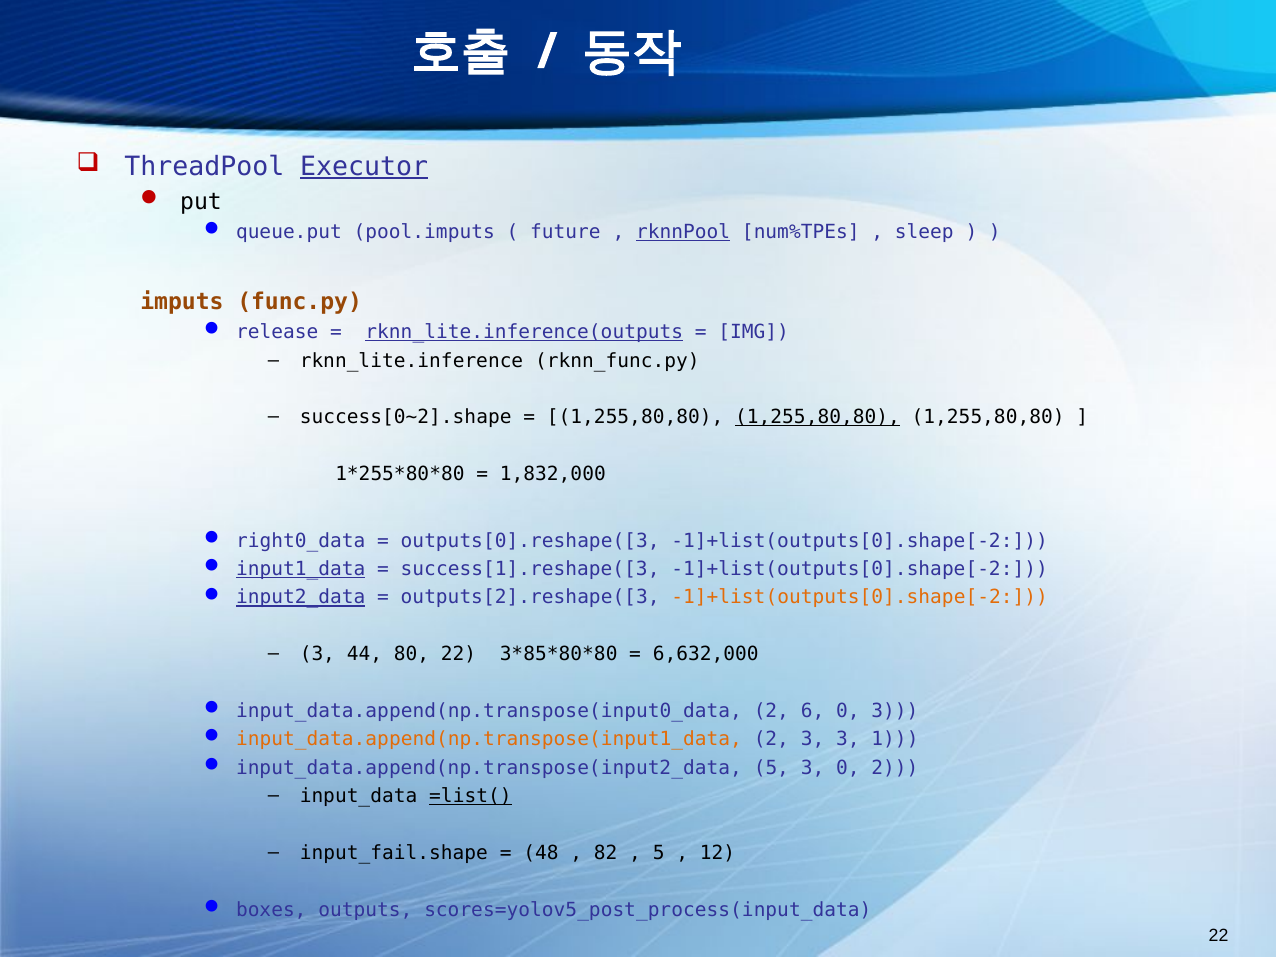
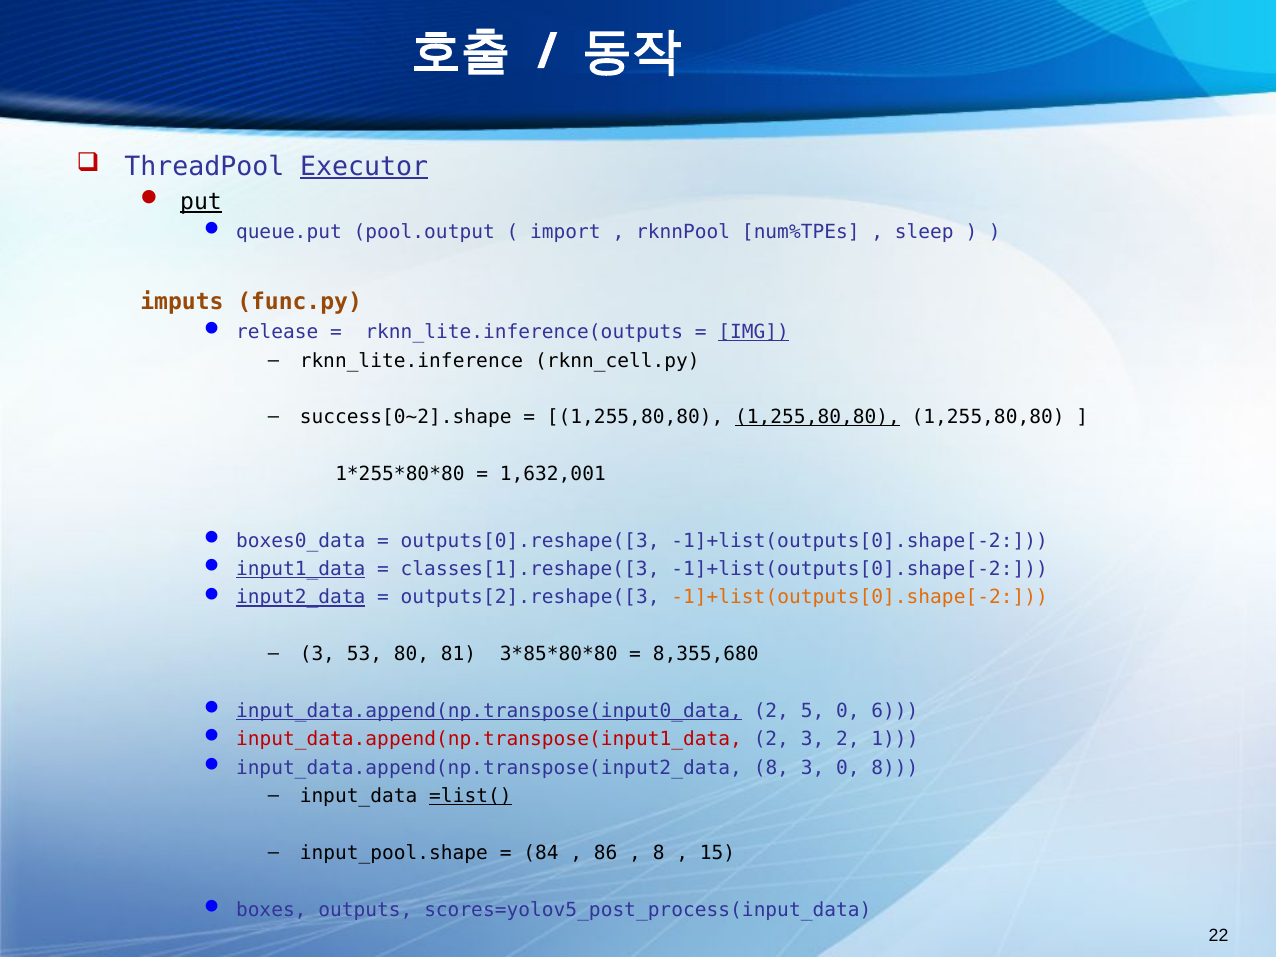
put underline: none -> present (201, 202)
pool.imputs: pool.imputs -> pool.output (424, 232)
future: future -> import (565, 232)
rknnPool underline: present -> none (683, 232)
rknn_lite.inference(outputs underline: present -> none (524, 332)
IMG underline: none -> present (754, 332)
rknn_func.py: rknn_func.py -> rknn_cell.py (617, 361)
1,832,000: 1,832,000 -> 1,632,001 (553, 474)
right0_data: right0_data -> boxes0_data (301, 541)
success[1].reshape([3: success[1].reshape([3 -> classes[1].reshape([3 (530, 569)
44: 44 -> 53 (364, 654)
80 22: 22 -> 81 (459, 654)
6,632,000: 6,632,000 -> 8,355,680 (706, 654)
input_data.append(np.transpose(input0_data underline: none -> present (489, 711)
6: 6 -> 5 (813, 711)
0 3: 3 -> 6 (895, 711)
input_data.append(np.transpose(input1_data colour: orange -> red (489, 739)
3 3: 3 -> 2 (848, 739)
input_data.append(np.transpose(input2_data 5: 5 -> 8 (771, 768)
0 2: 2 -> 8 (895, 768)
input_fail.shape: input_fail.shape -> input_pool.shape (394, 853)
48: 48 -> 84 (541, 853)
82: 82 -> 86 (606, 853)
5: 5 -> 8 (659, 853)
12: 12 -> 15 (717, 853)
